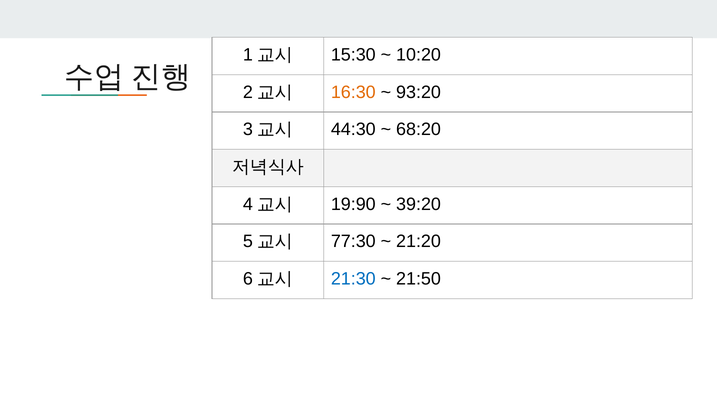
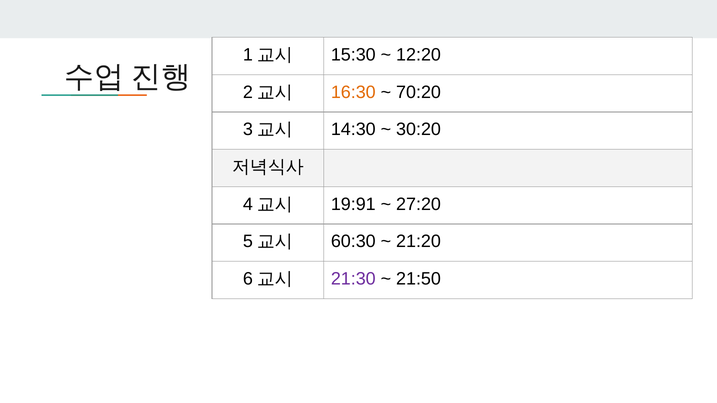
10:20: 10:20 -> 12:20 (419, 55)
93:20: 93:20 -> 70:20 (419, 92)
44:30: 44:30 -> 14:30 (353, 130)
68:20: 68:20 -> 30:20 (419, 130)
19:90: 19:90 -> 19:91 (353, 204)
39:20: 39:20 -> 27:20 (419, 204)
77:30: 77:30 -> 60:30 (353, 242)
21:30 colour: blue -> purple (353, 279)
